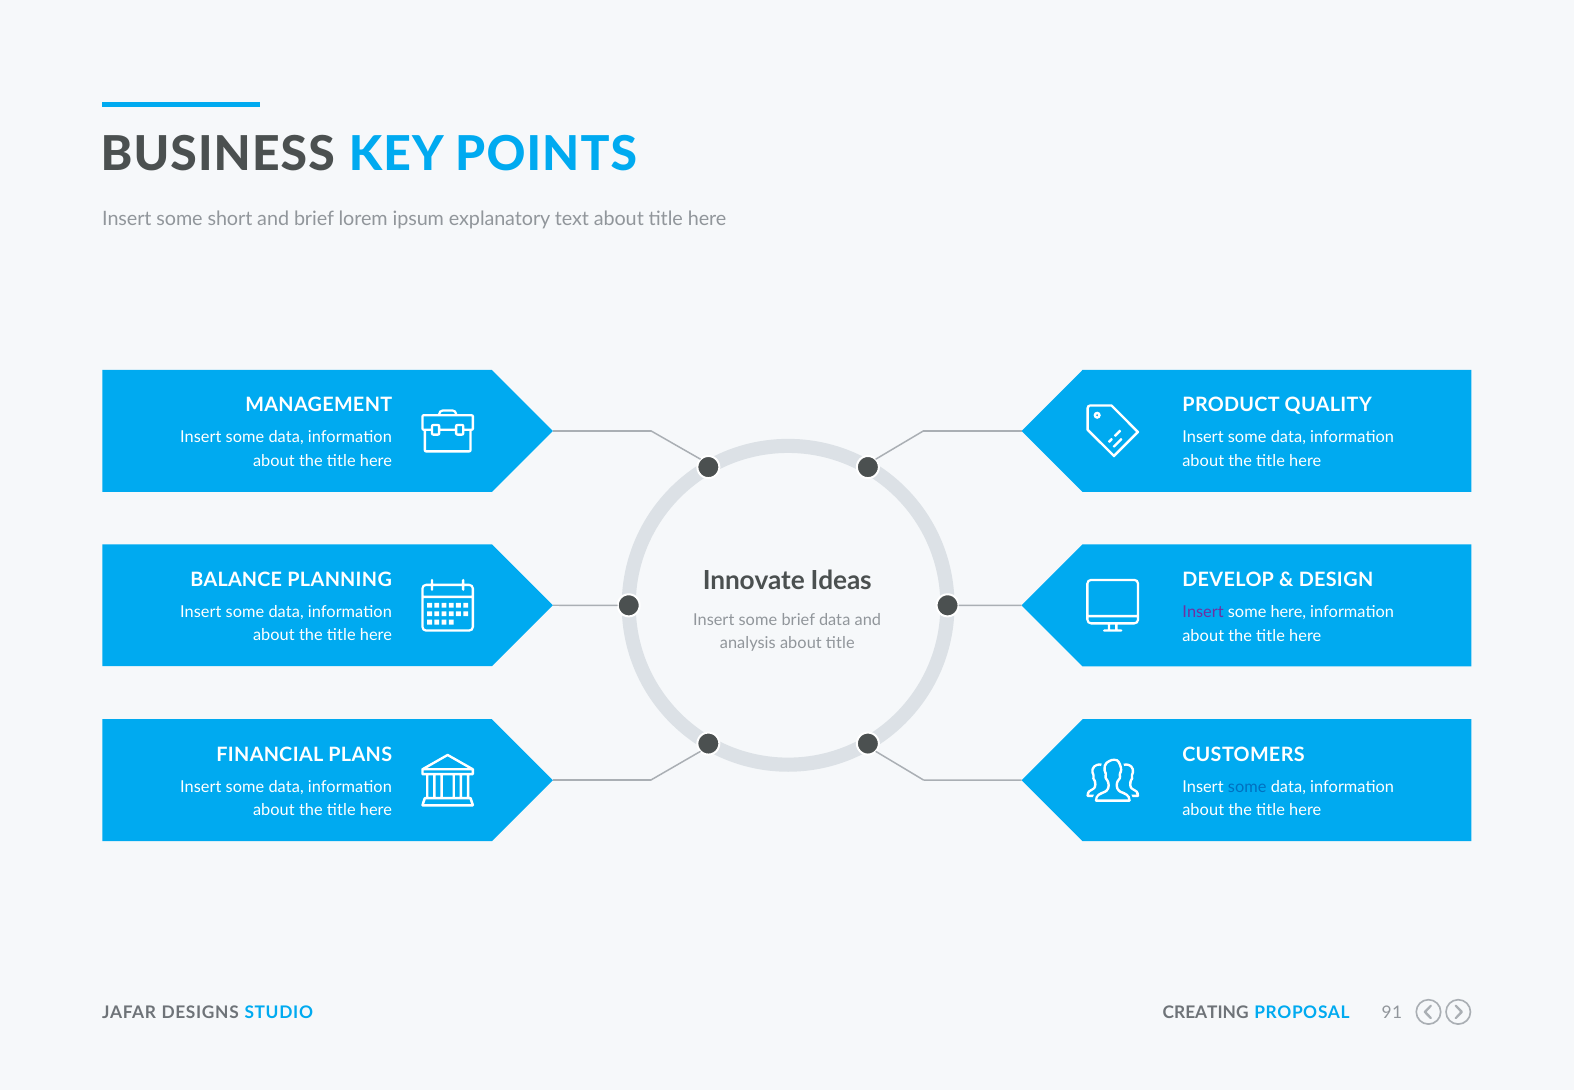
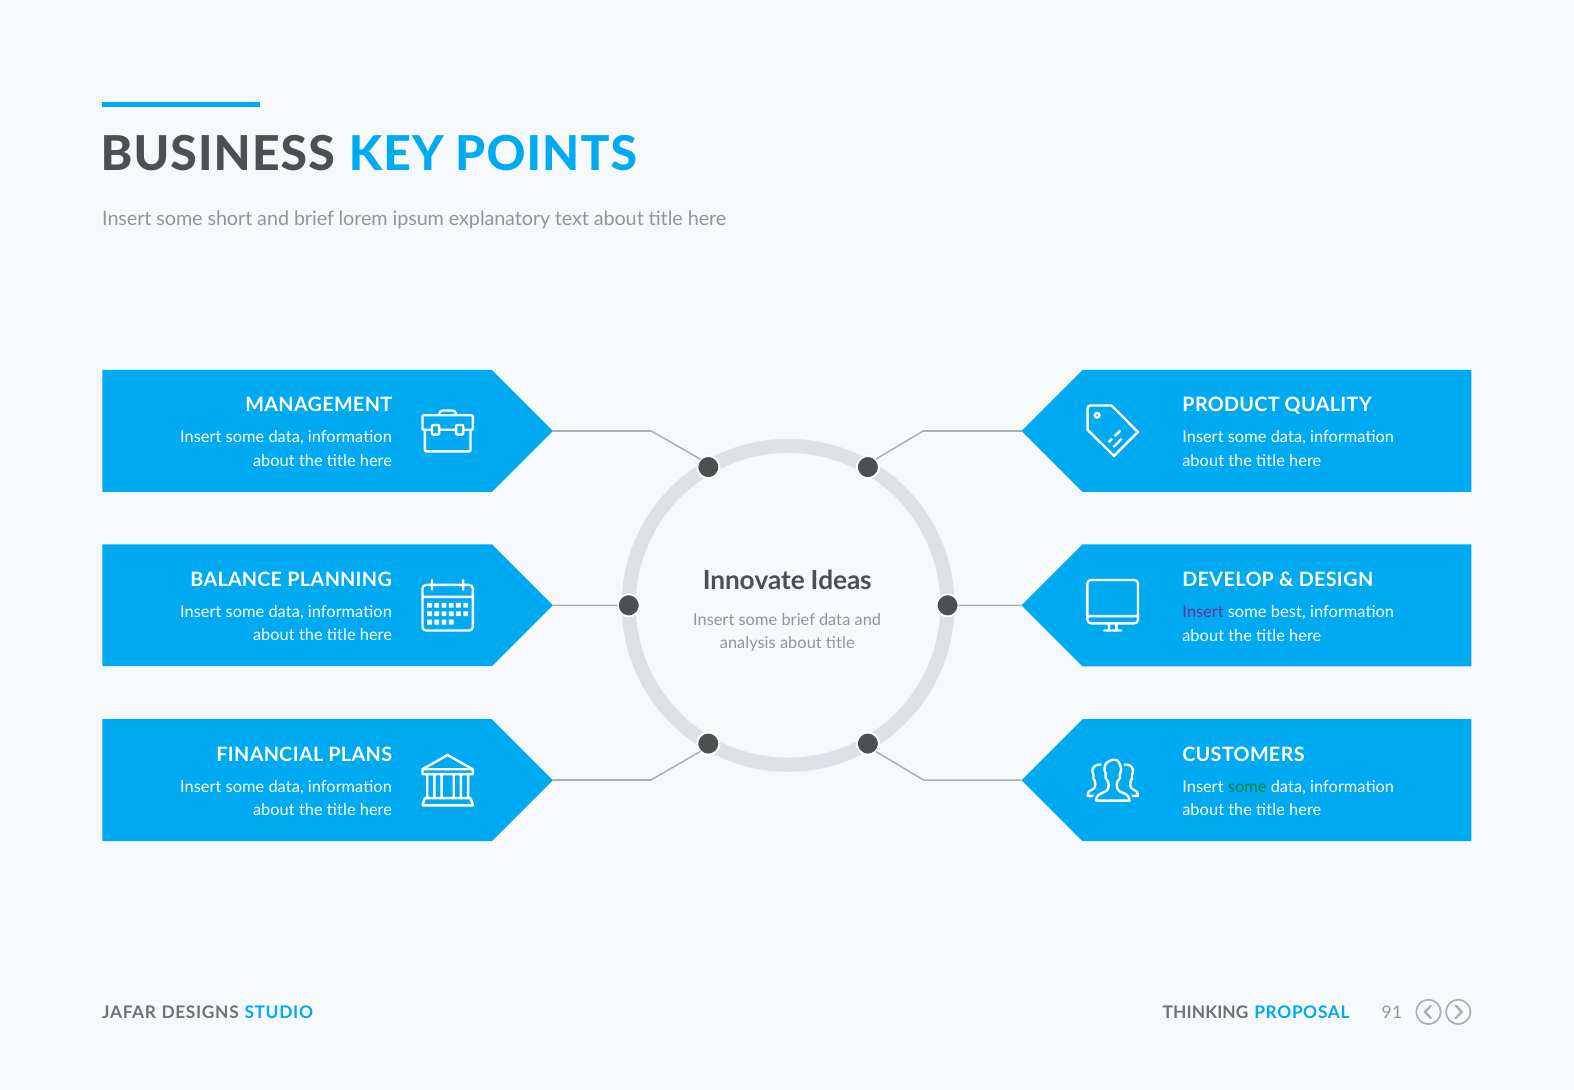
some here: here -> best (1288, 612)
some colour: blue -> green (1247, 787)
CREATING: CREATING -> THINKING (1206, 1012)
